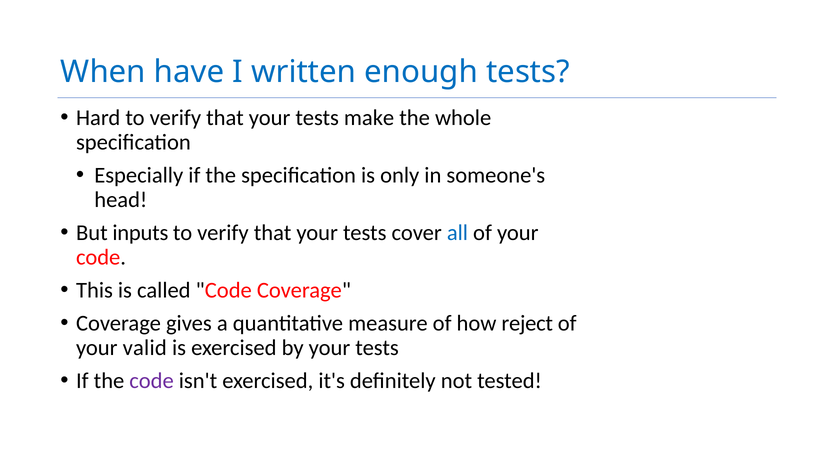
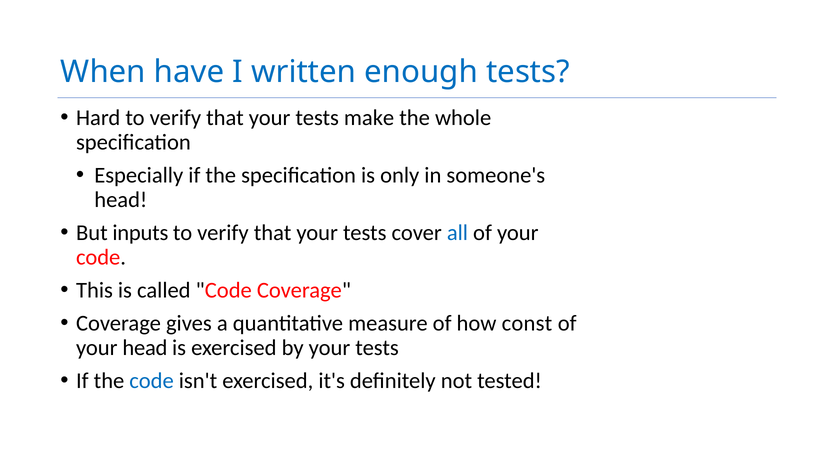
reject: reject -> const (527, 323)
your valid: valid -> head (145, 348)
code colour: purple -> blue (152, 381)
